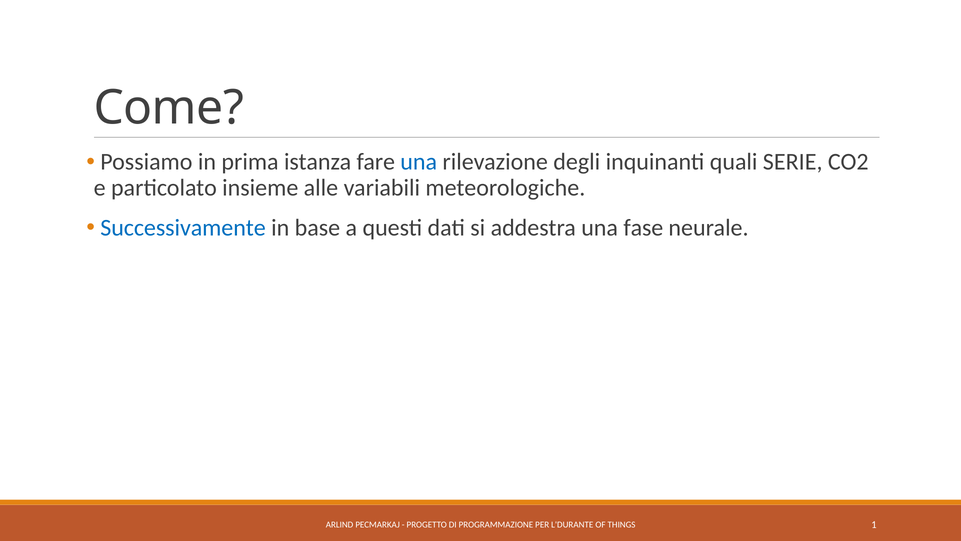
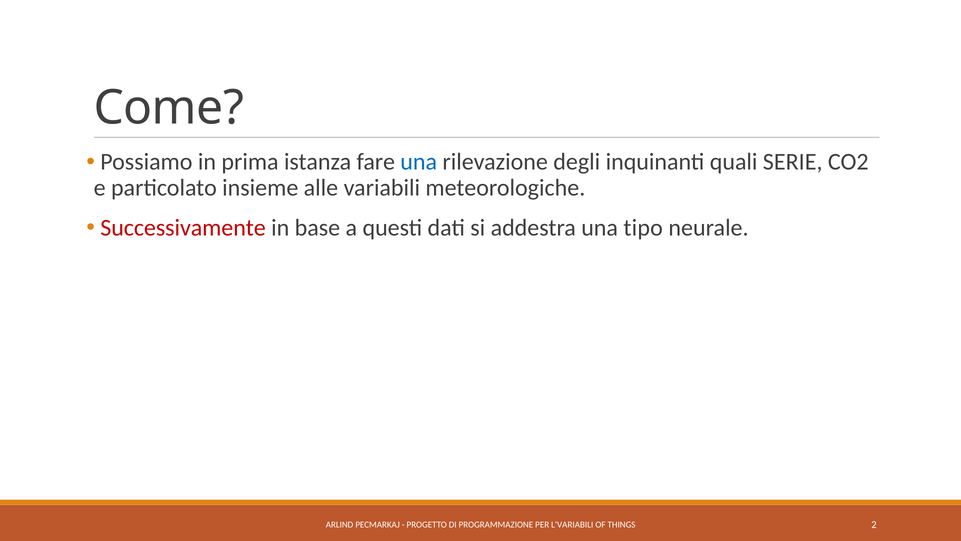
Successivamente colour: blue -> red (183, 228)
fase: fase -> tipo (643, 228)
L'DURANTE: L'DURANTE -> L'VARIABILI (572, 524)
1: 1 -> 2 (874, 524)
